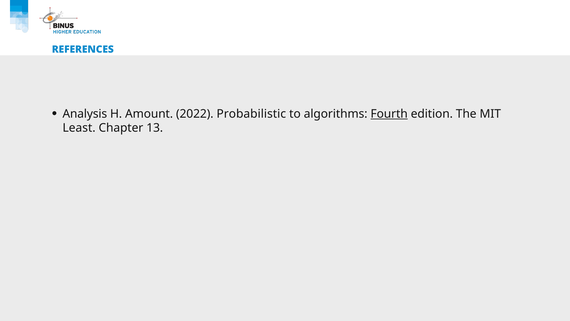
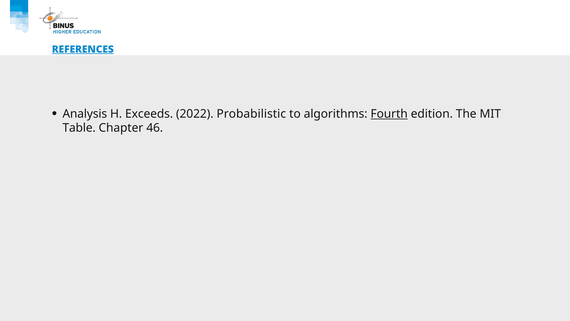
REFERENCES underline: none -> present (83, 49)
Amount: Amount -> Exceeds (149, 114)
Least: Least -> Table (79, 128)
13: 13 -> 46 (155, 128)
